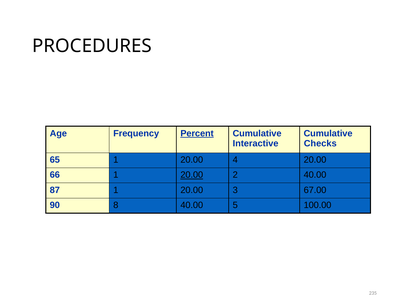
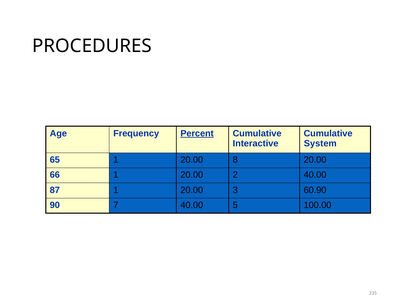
Checks: Checks -> System (320, 143)
4: 4 -> 8 (235, 160)
20.00 underline: present -> none (192, 175)
67.00: 67.00 -> 60.90 (315, 190)
8: 8 -> 7 (116, 205)
